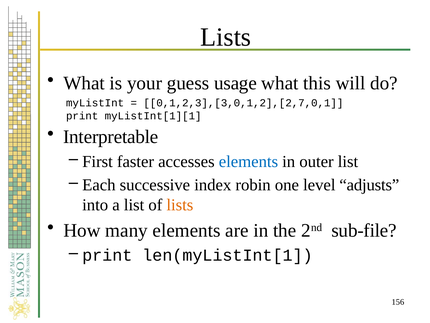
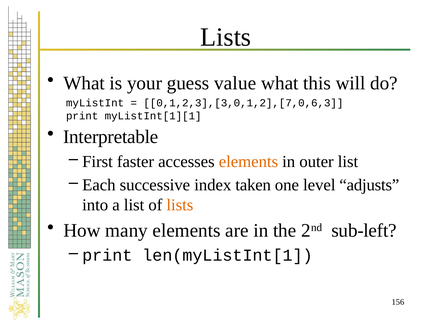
usage: usage -> value (235, 83)
0,1,2,3],[3,0,1,2],[2,7,0,1: 0,1,2,3],[3,0,1,2],[2,7,0,1 -> 0,1,2,3],[3,0,1,2],[7,0,6,3 (243, 103)
elements colour: blue -> orange (248, 161)
robin: robin -> taken (253, 185)
sub-file: sub-file -> sub-left (364, 230)
